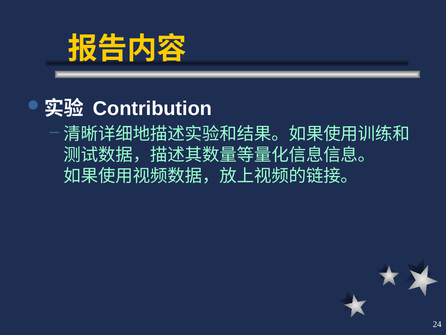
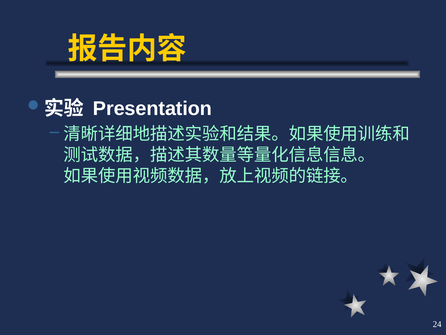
Contribution: Contribution -> Presentation (152, 108)
